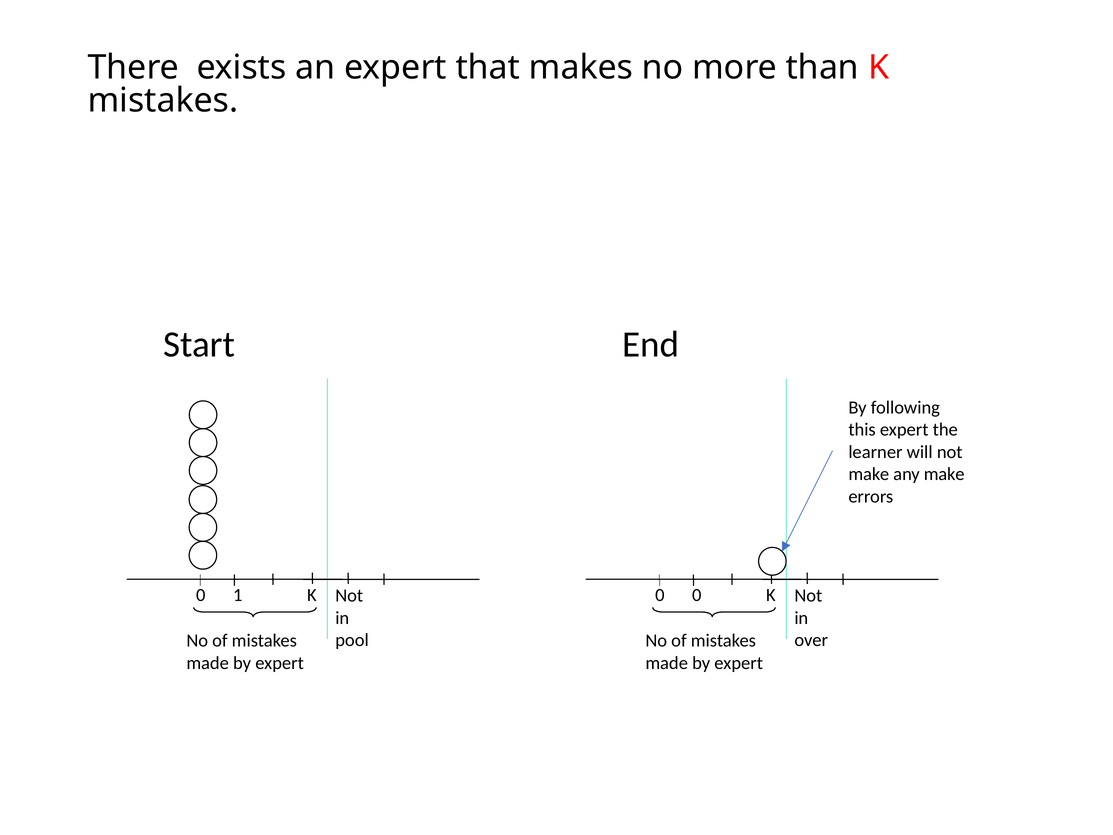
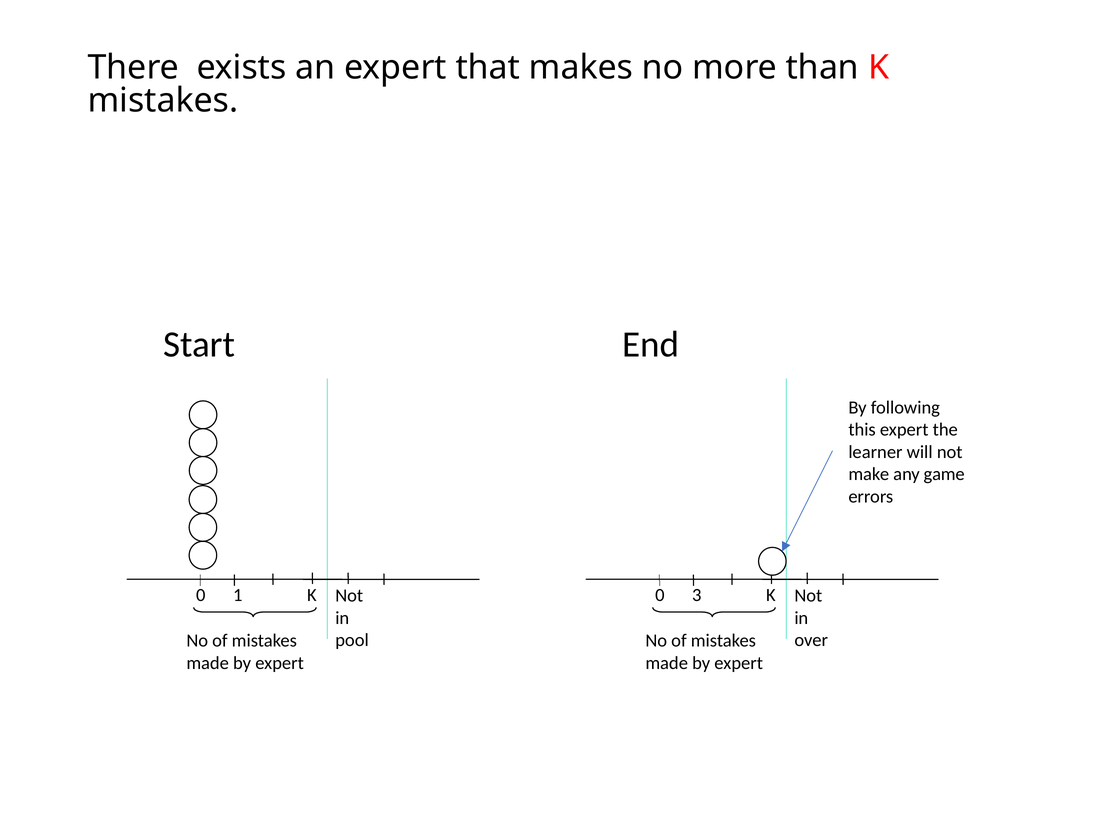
any make: make -> game (944, 474)
0 0: 0 -> 3 (697, 595)
